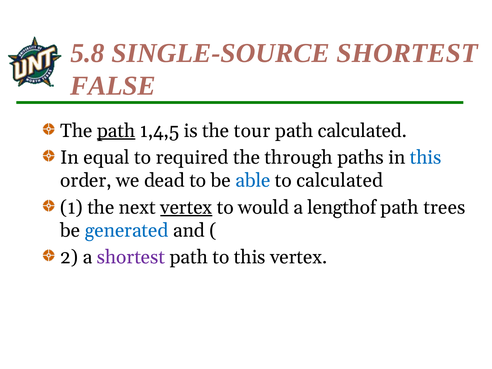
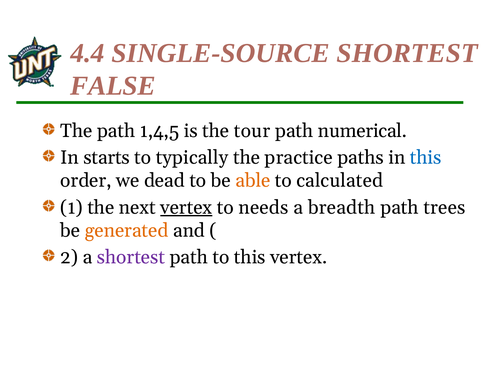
5.8: 5.8 -> 4.4 (88, 53)
path underline: present -> none (116, 131)
path calculated: calculated -> numerical (362, 131)
equal: equal -> starts (107, 158)
required: required -> typically (192, 158)
through: through -> practice (299, 158)
able colour: blue -> orange (253, 181)
would: would -> needs (263, 207)
lengthof: lengthof -> breadth (342, 207)
generated colour: blue -> orange (127, 230)
